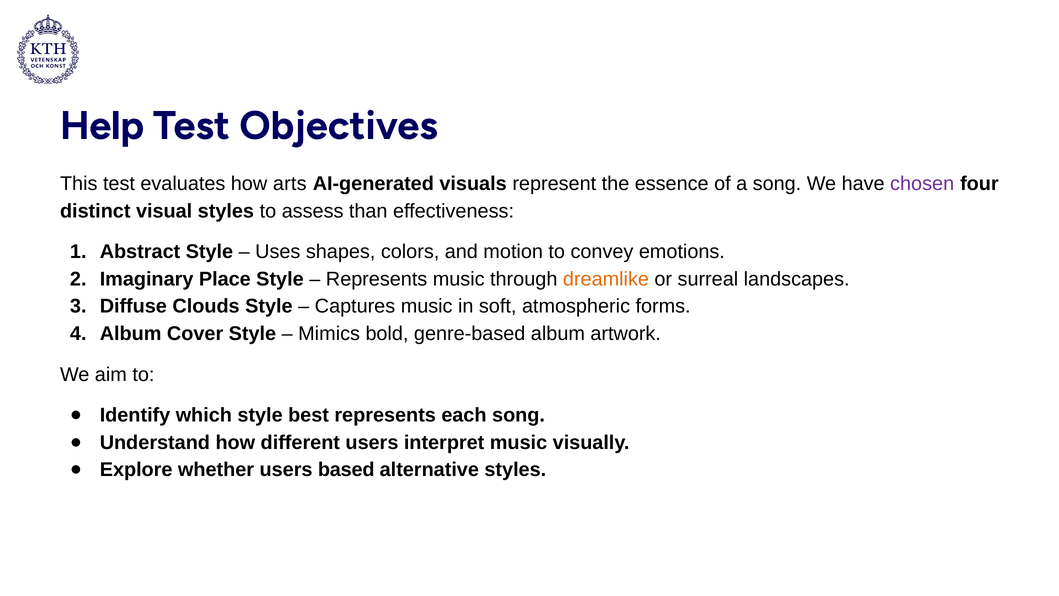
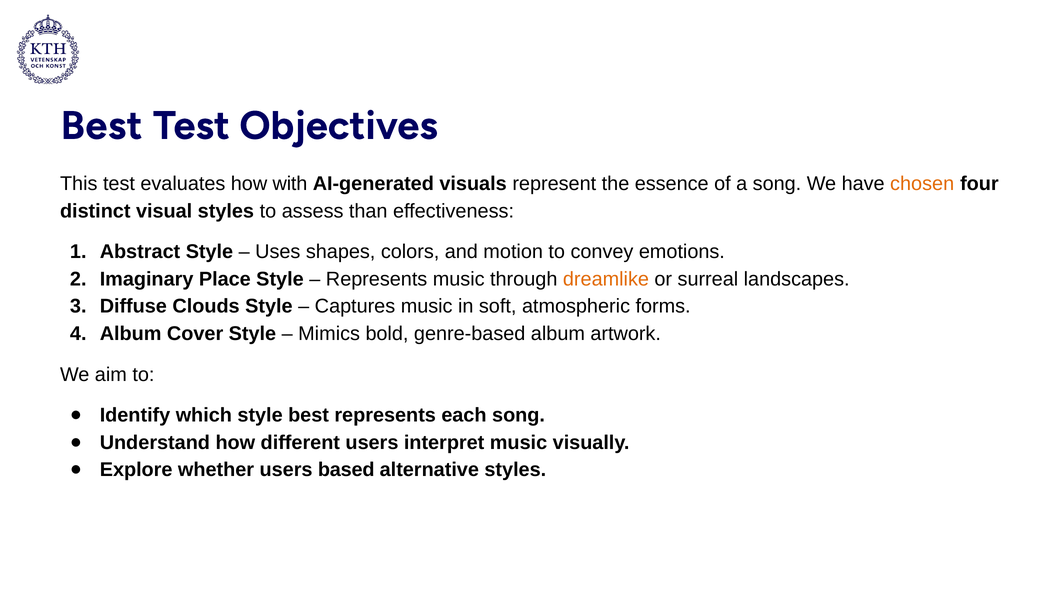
Help: Help -> Best (102, 126)
arts: arts -> with (290, 183)
chosen colour: purple -> orange (922, 183)
